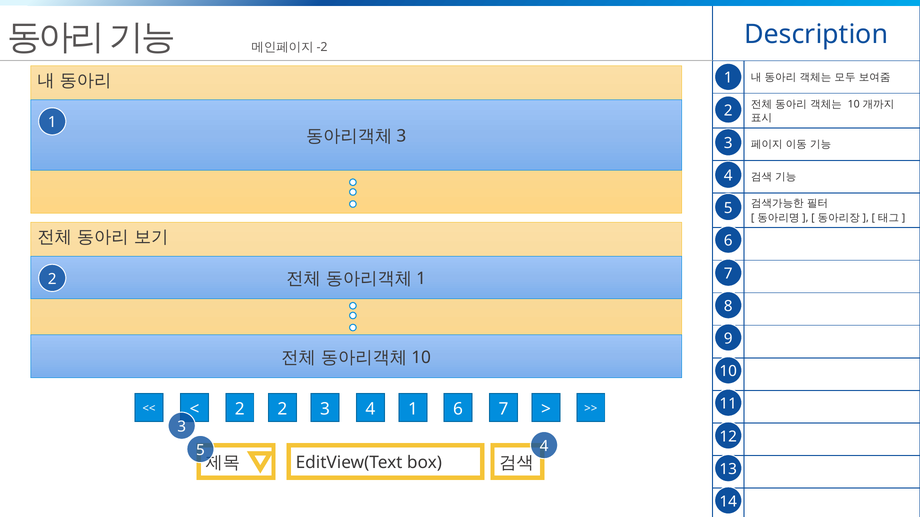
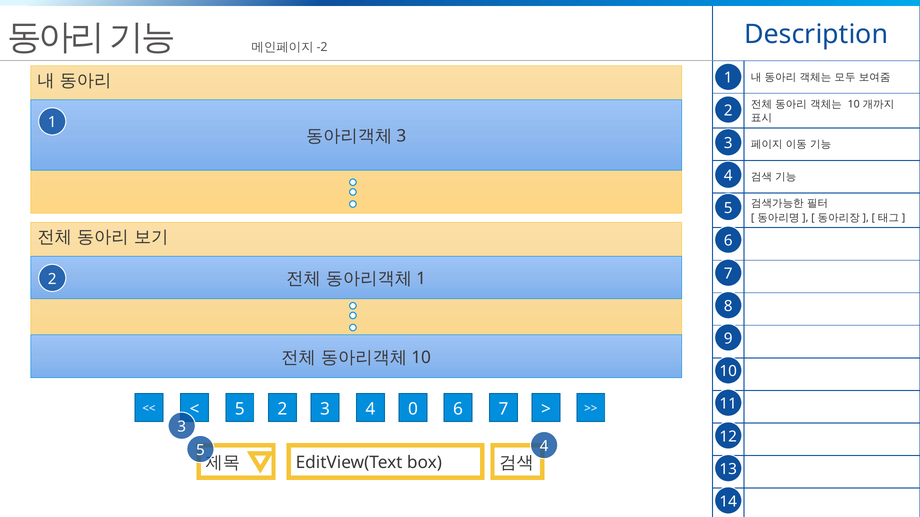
2: 2 -> 5 (240, 409)
4 1: 1 -> 0 (413, 409)
